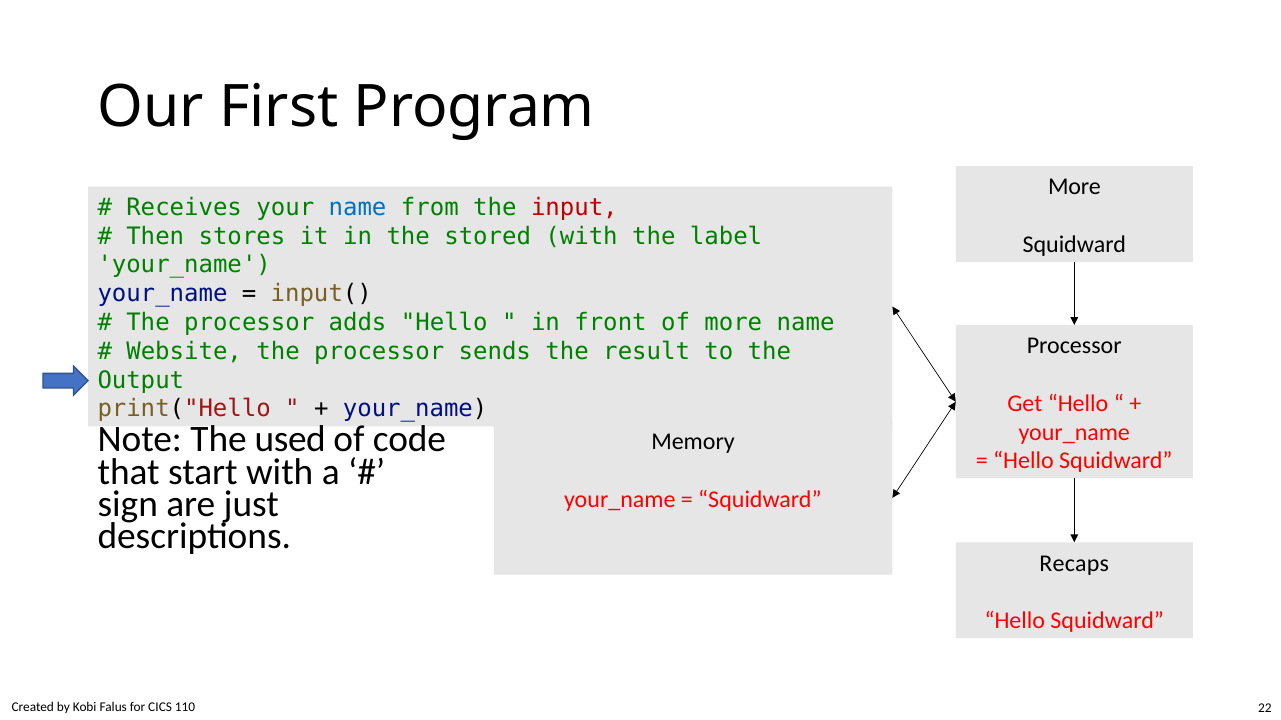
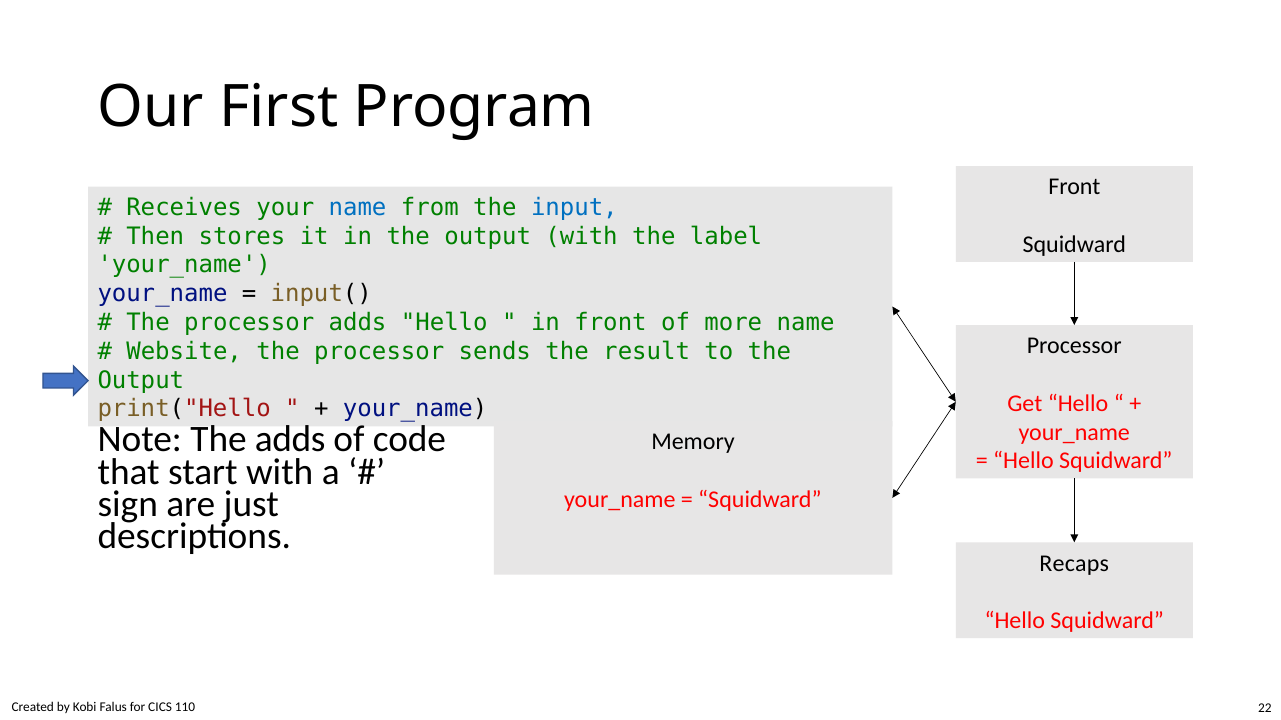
More: More -> Front (1074, 187)
input colour: red -> blue (574, 208)
in the stored: stored -> output (488, 236)
The used: used -> adds (290, 440)
